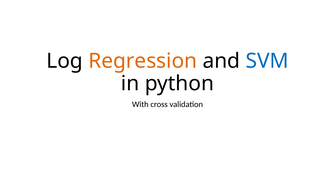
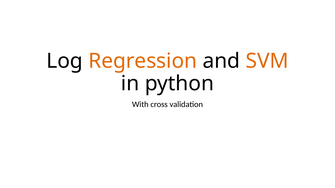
SVM colour: blue -> orange (267, 61)
